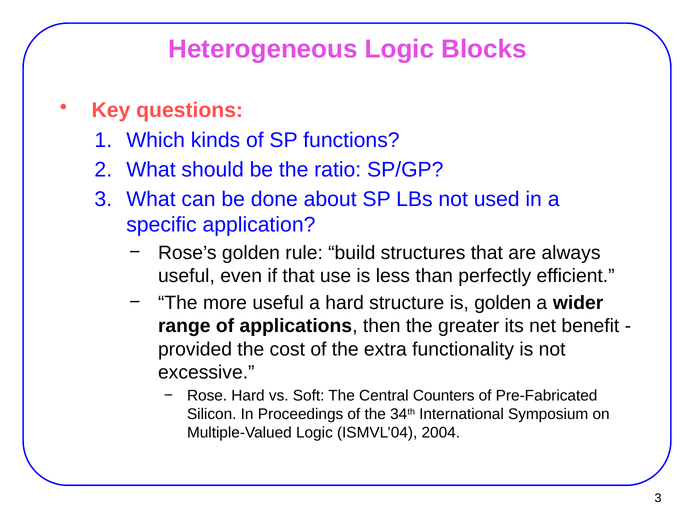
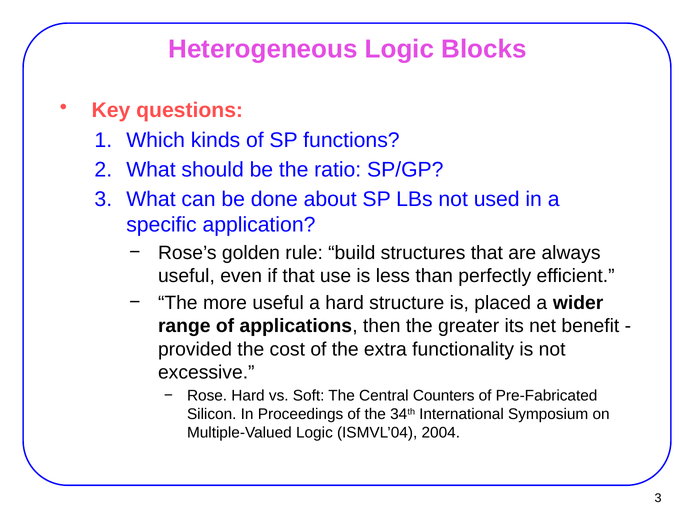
is golden: golden -> placed (503, 303)
